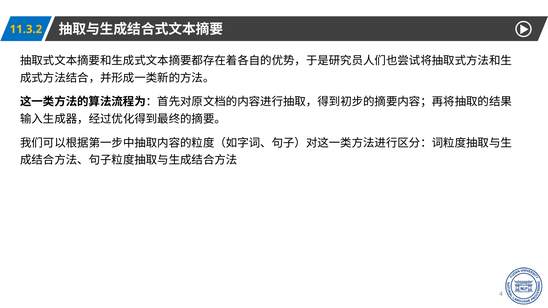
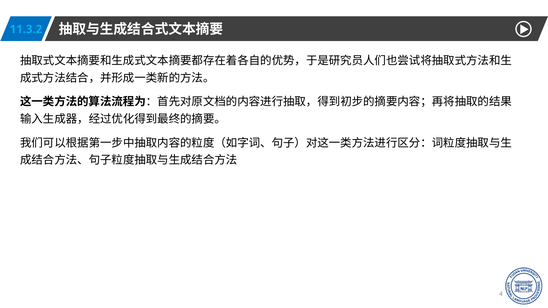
11.3.2 colour: yellow -> light blue (26, 29)
